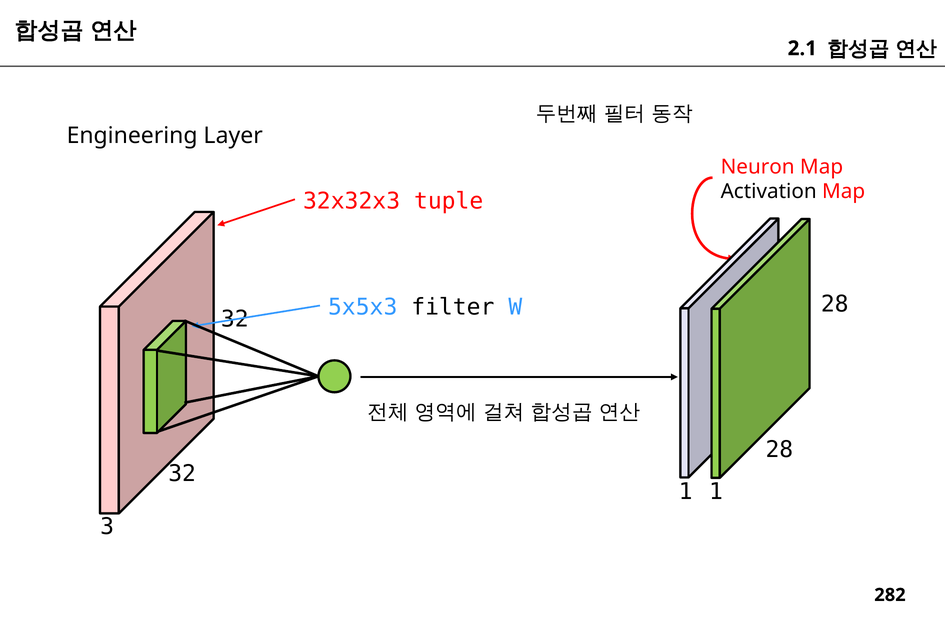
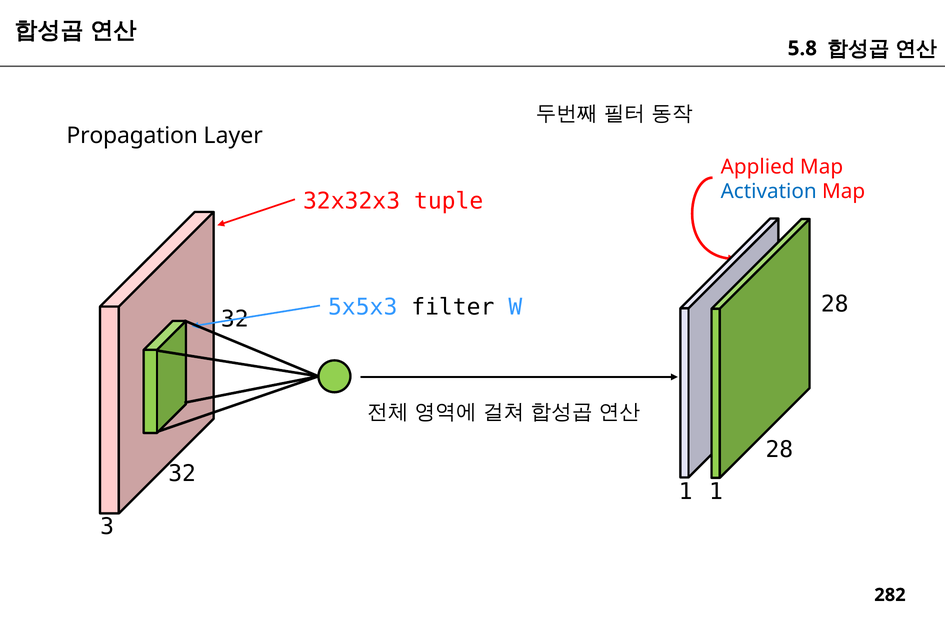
2.1: 2.1 -> 5.8 (802, 48)
Engineering: Engineering -> Propagation (132, 136)
Neuron: Neuron -> Applied (758, 167)
Activation colour: black -> blue (769, 192)
